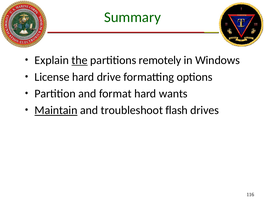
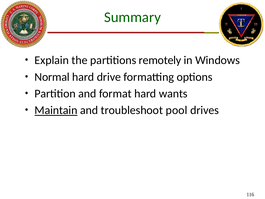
the underline: present -> none (80, 60)
License: License -> Normal (52, 77)
flash: flash -> pool (177, 110)
